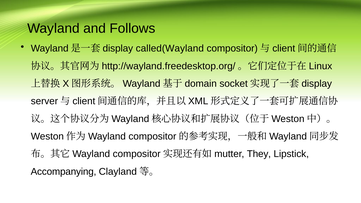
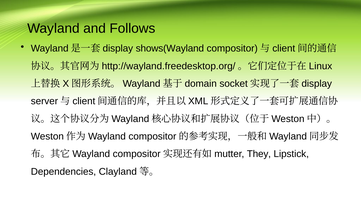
called(Wayland: called(Wayland -> shows(Wayland (170, 49)
Accompanying: Accompanying -> Dependencies (63, 172)
